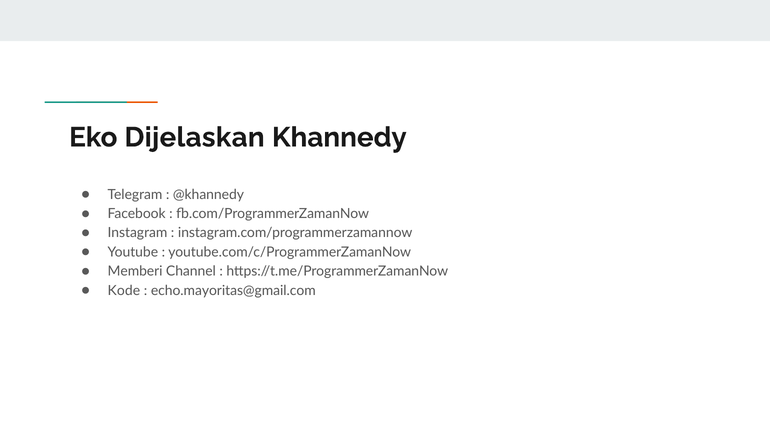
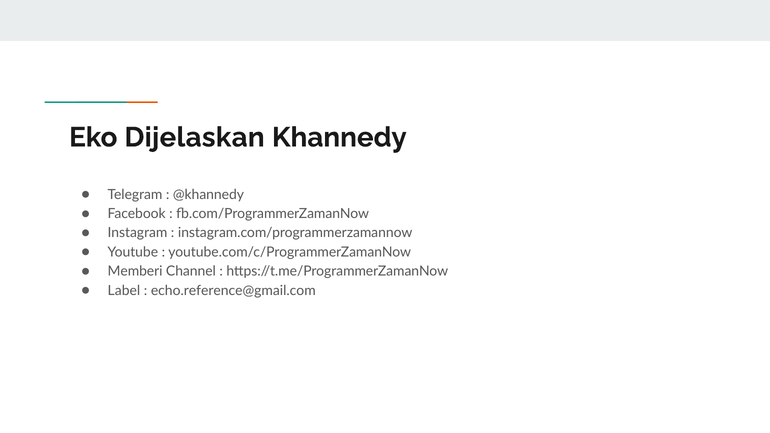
Kode: Kode -> Label (124, 291)
echo.mayoritas@gmail.com: echo.mayoritas@gmail.com -> echo.reference@gmail.com (233, 291)
